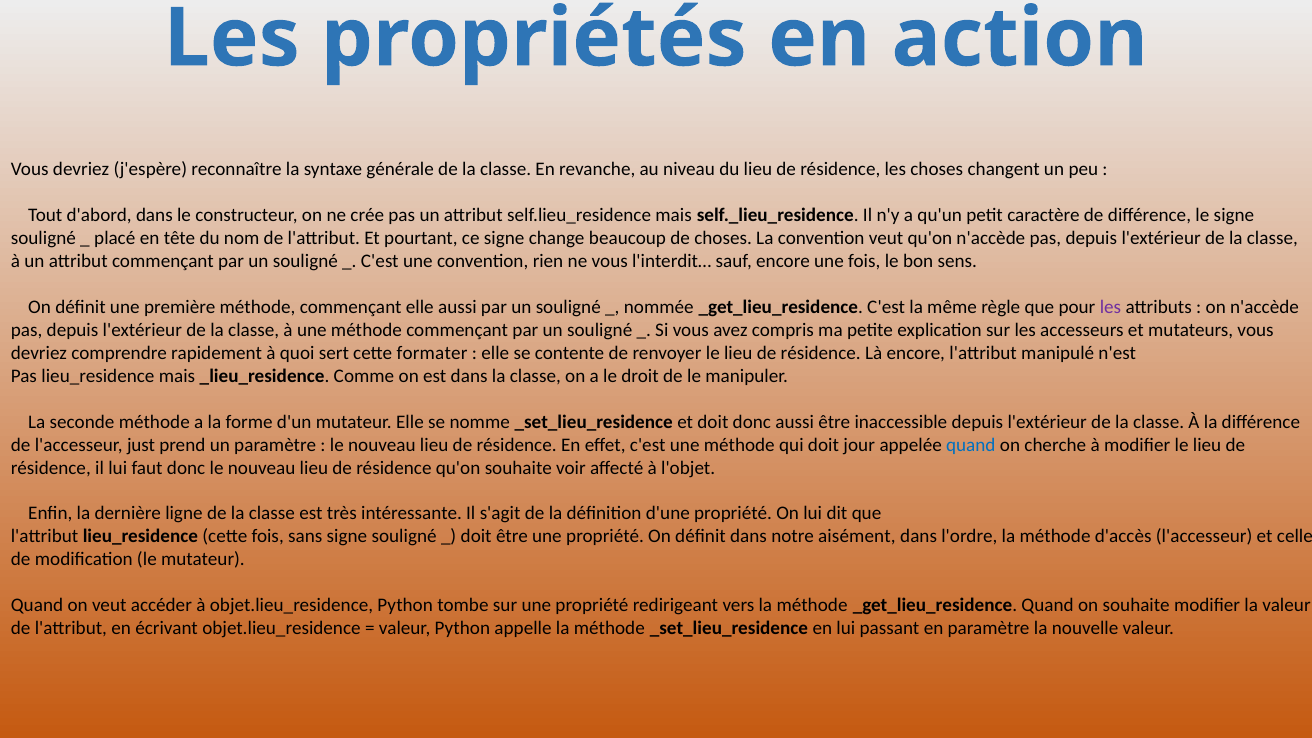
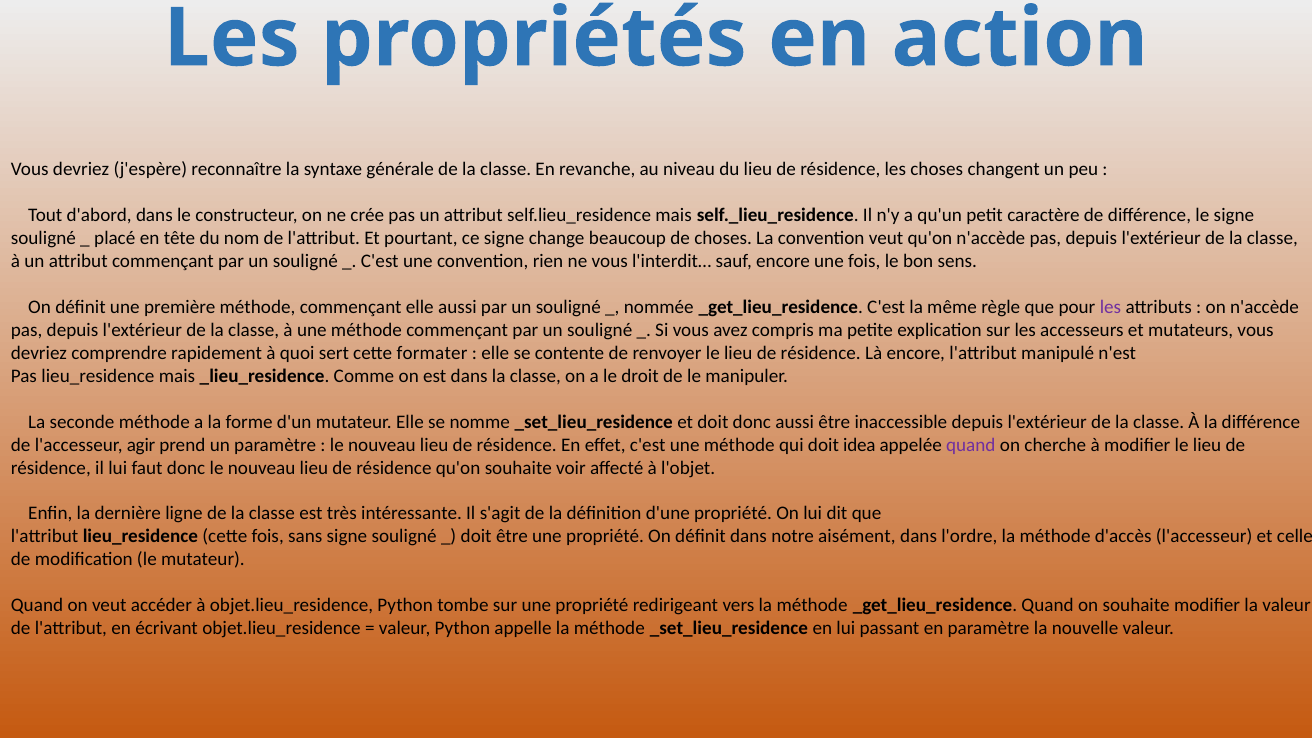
just: just -> agir (141, 445)
jour: jour -> idea (859, 445)
quand colour: blue -> purple (971, 445)
